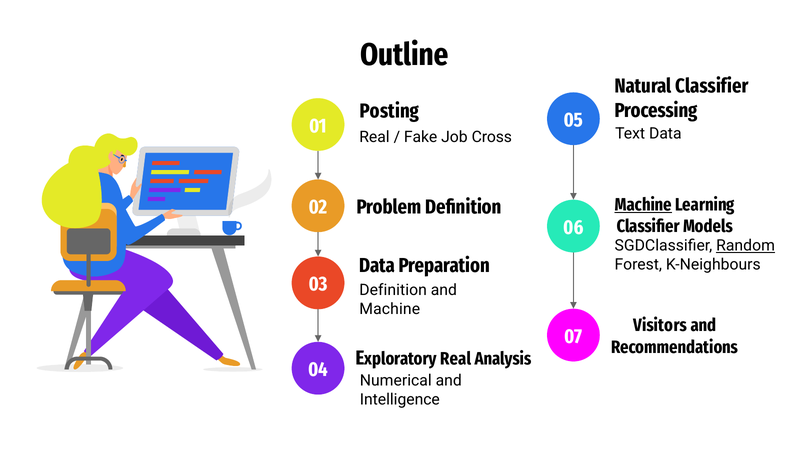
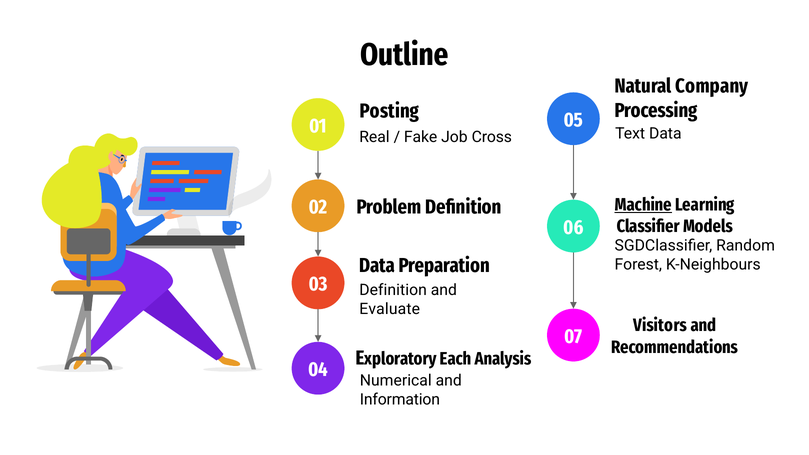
Natural Classifier: Classifier -> Company (712, 86)
Random underline: present -> none (746, 246)
Machine: Machine -> Evaluate (390, 309)
Exploratory Real: Real -> Each (456, 359)
Intelligence: Intelligence -> Information (400, 400)
